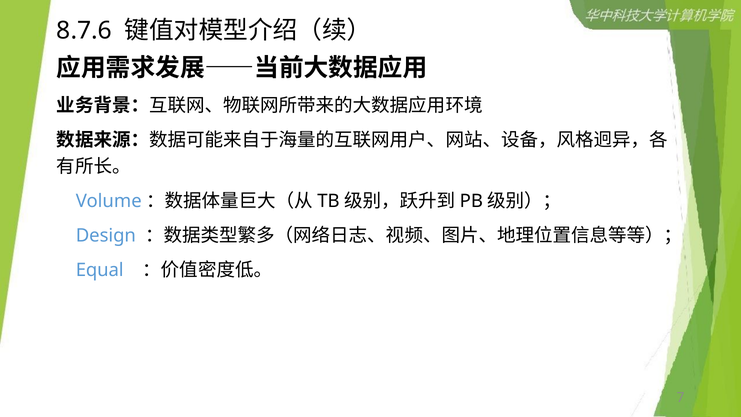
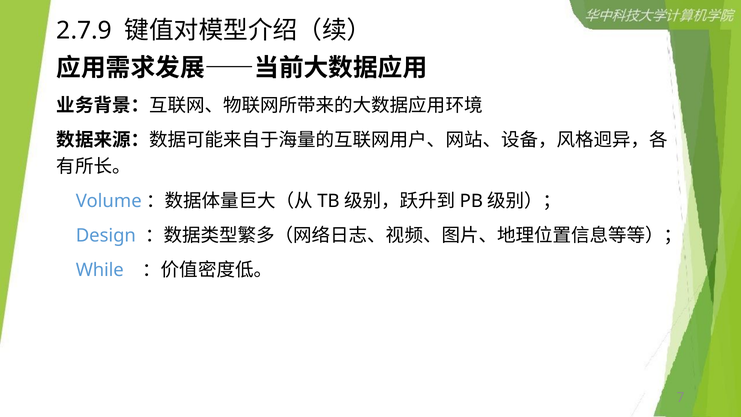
8.7.6: 8.7.6 -> 2.7.9 (84, 30)
Equal: Equal -> While (100, 270)
